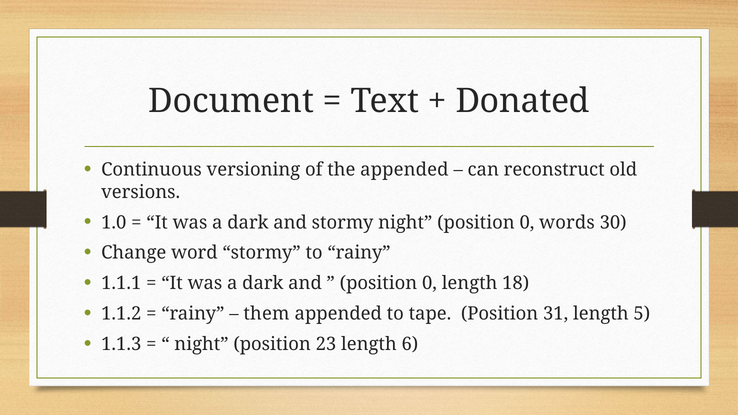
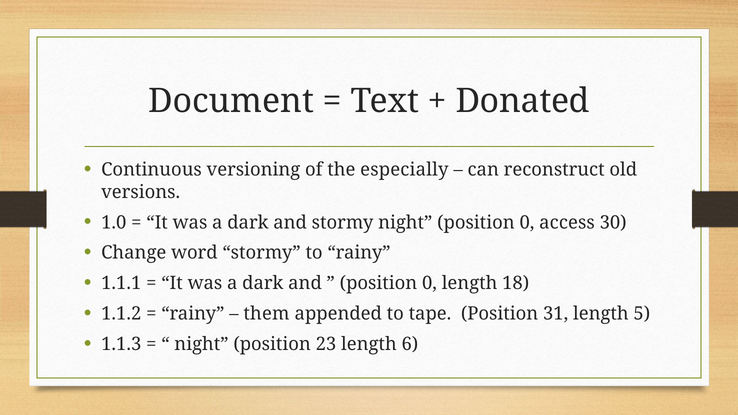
the appended: appended -> especially (404, 170)
words: words -> access (567, 222)
